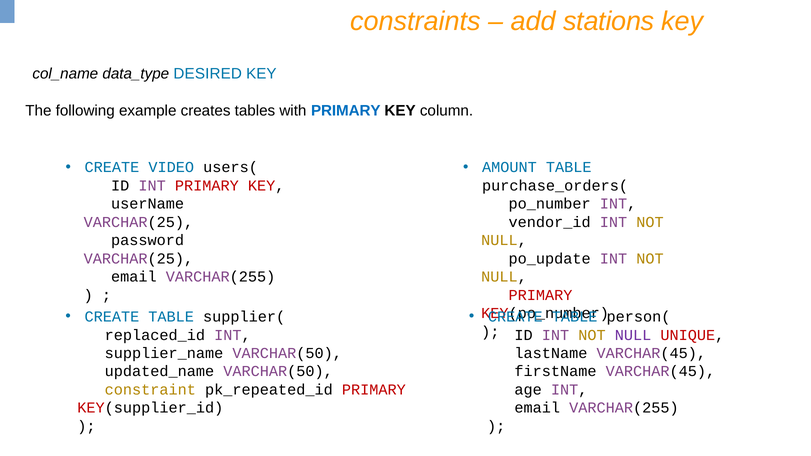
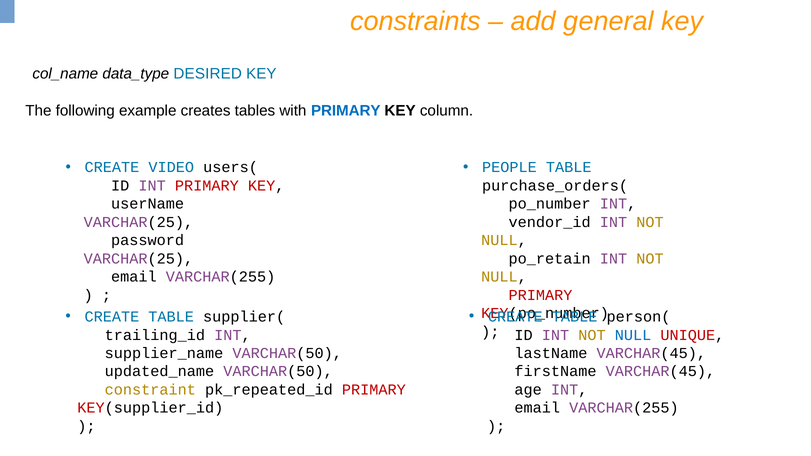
stations: stations -> general (609, 21)
AMOUNT: AMOUNT -> PEOPLE (509, 167)
po_update: po_update -> po_retain (550, 259)
replaced_id: replaced_id -> trailing_id (155, 335)
NULL colour: purple -> blue (633, 335)
